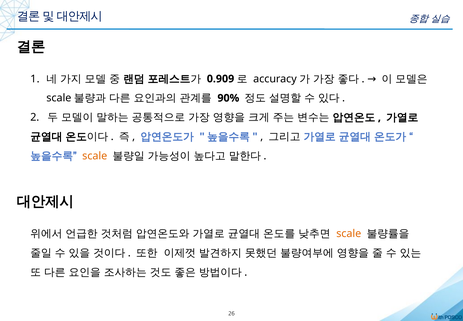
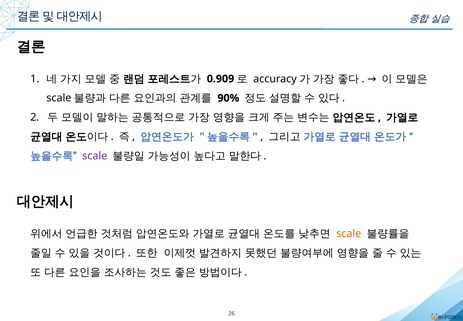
scale colour: orange -> purple (95, 156)
